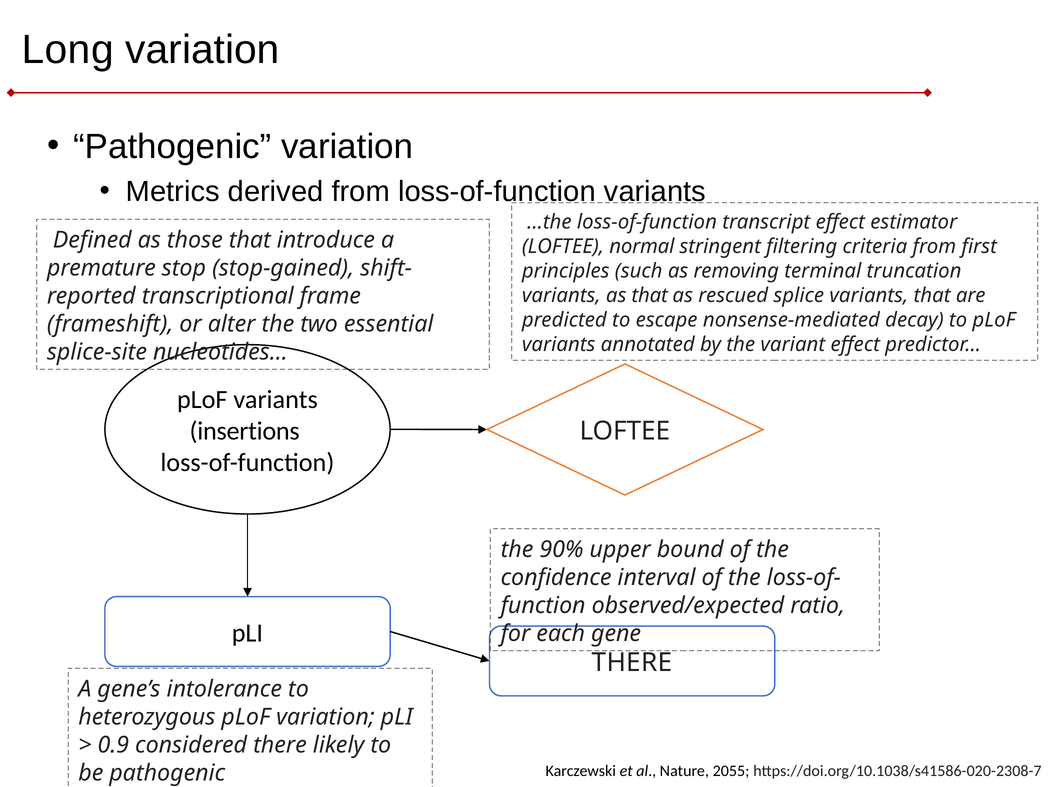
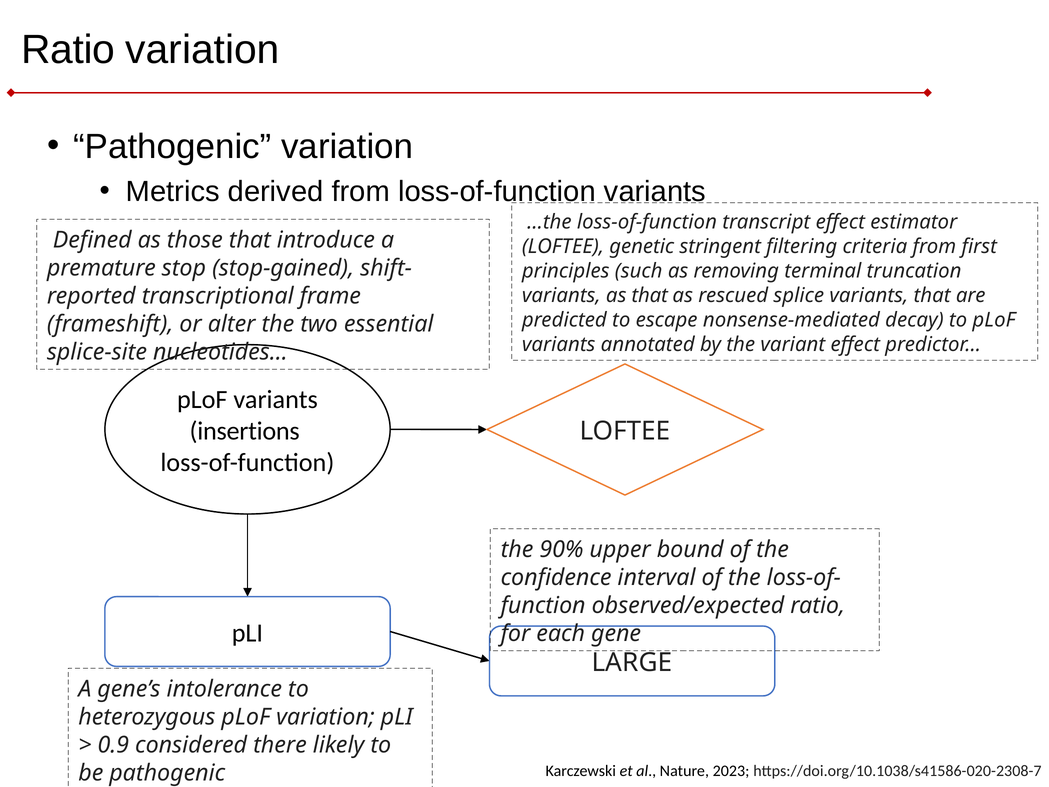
Long: Long -> Ratio (68, 50)
normal: normal -> genetic (642, 246)
THERE: THERE -> LARGE (632, 663)
2055: 2055 -> 2023 (731, 771)
